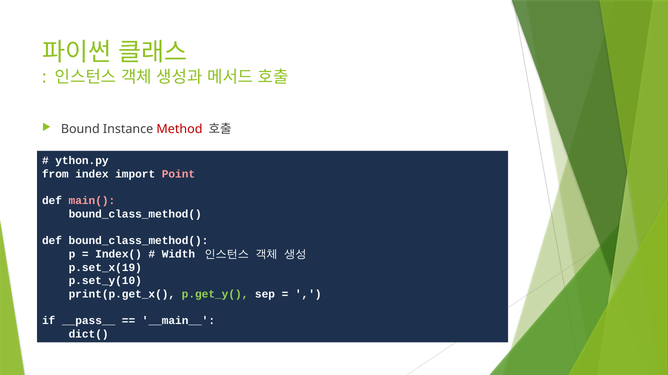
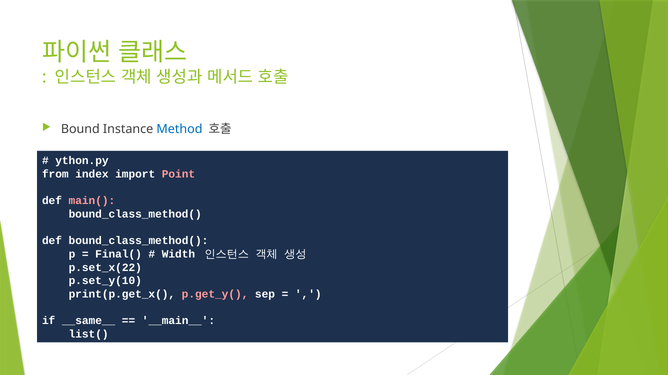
Method colour: red -> blue (180, 129)
Index(: Index( -> Final( (119, 255)
p.set_x(19: p.set_x(19 -> p.set_x(22 (105, 268)
p.get_y( colour: light green -> pink (215, 295)
__pass__: __pass__ -> __same__ (89, 321)
dict(: dict( -> list( (89, 335)
